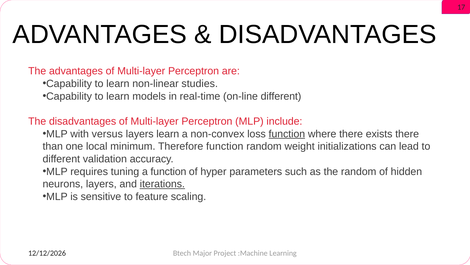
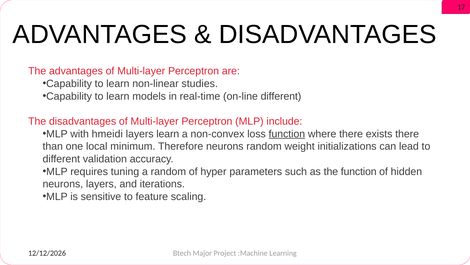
versus: versus -> hmeidi (107, 134)
Therefore function: function -> neurons (225, 146)
a function: function -> random (168, 171)
the random: random -> function (359, 171)
iterations underline: present -> none (162, 184)
